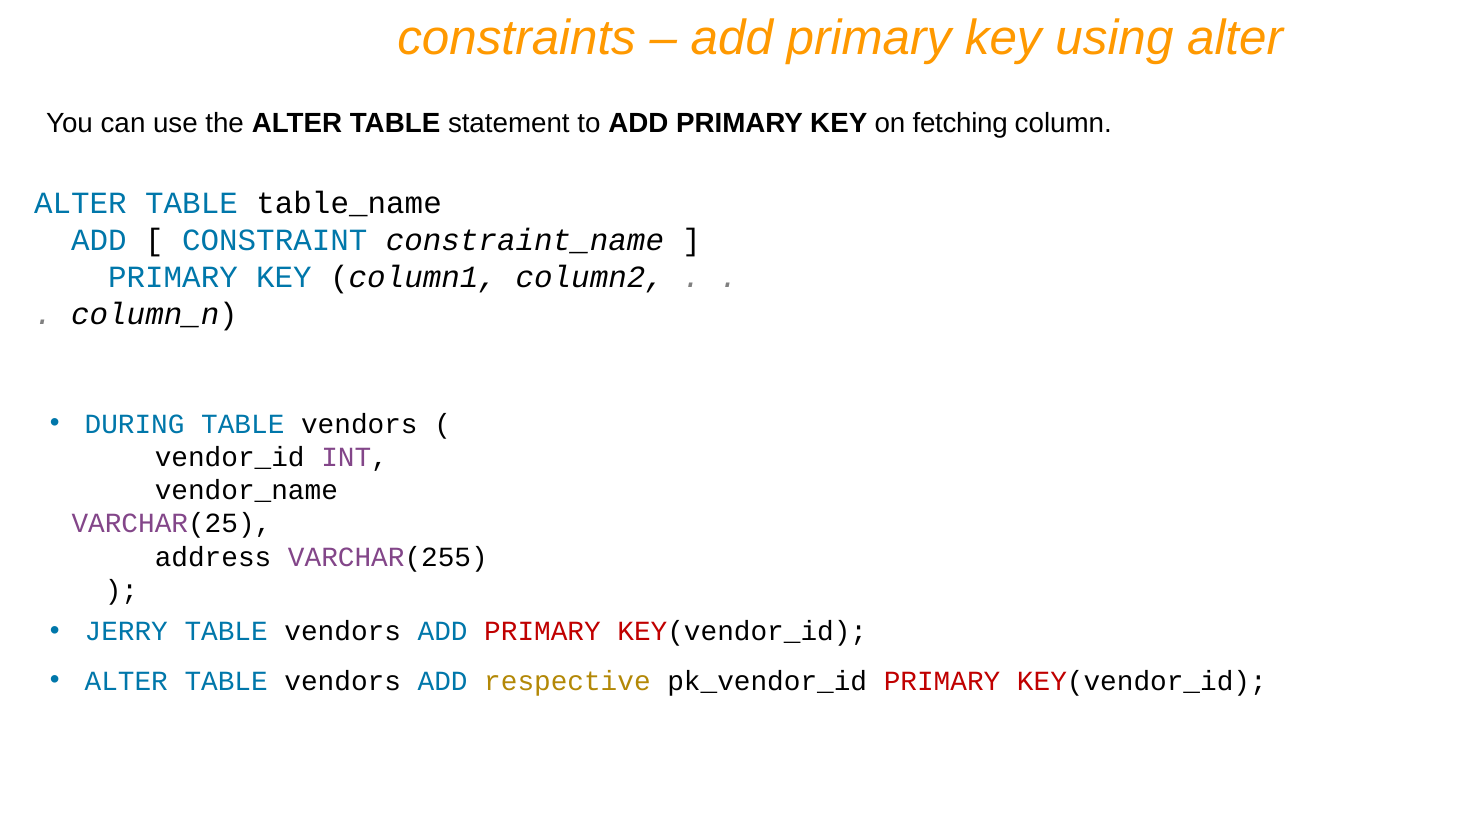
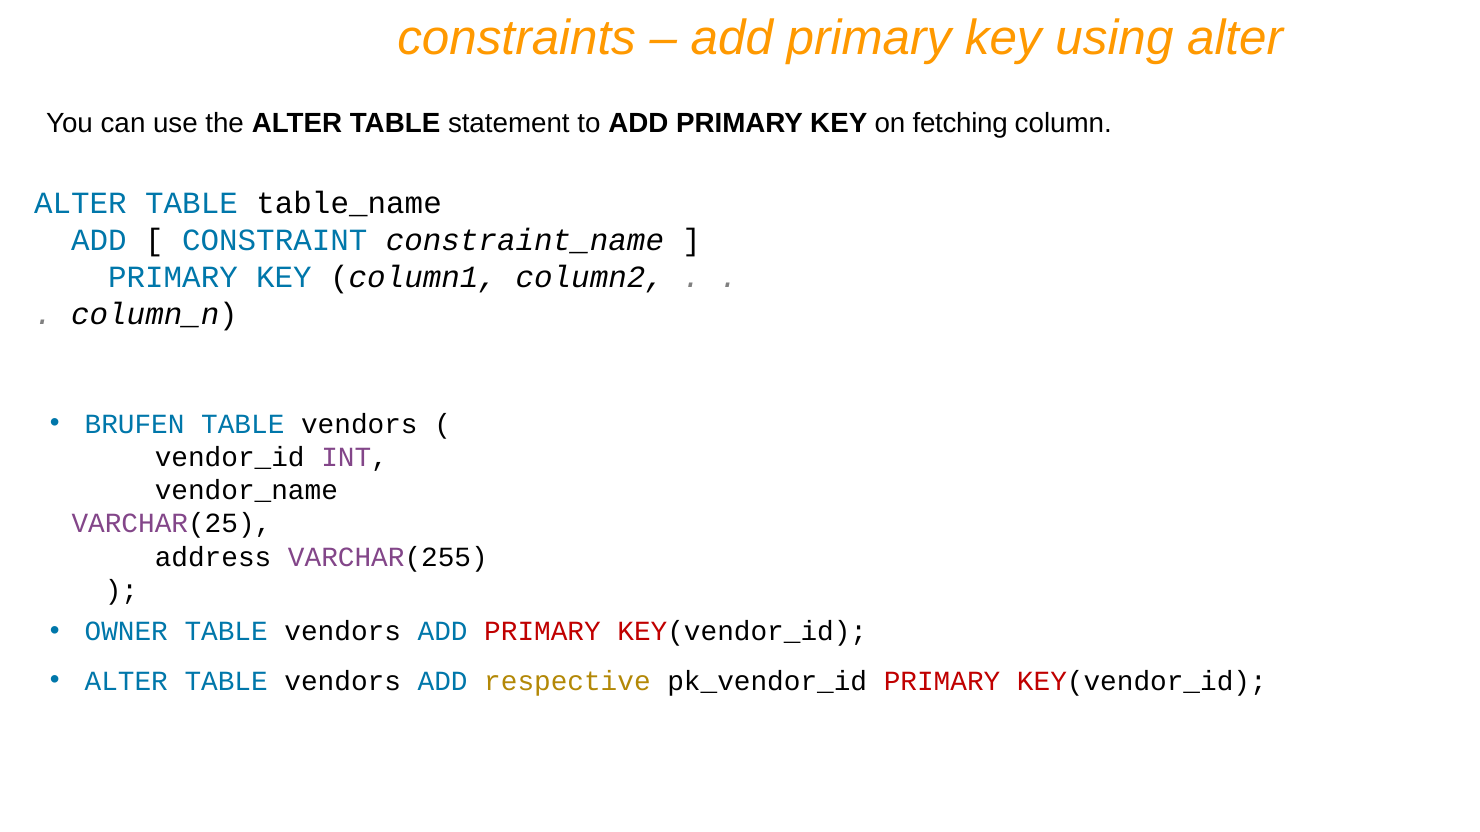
DURING: DURING -> BRUFEN (135, 424)
JERRY: JERRY -> OWNER (126, 632)
